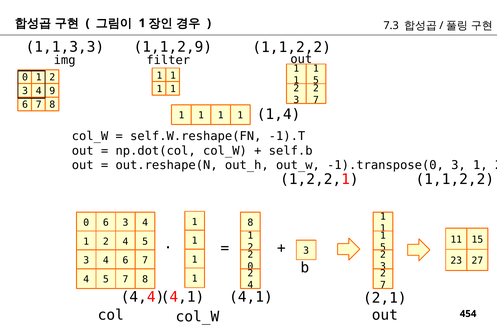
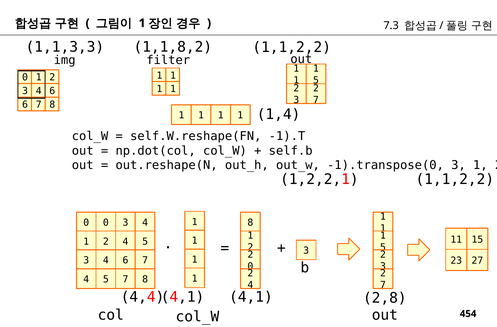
1,1,2,9: 1,1,2,9 -> 1,1,8,2 (173, 47)
9: 9 -> 6 (52, 91)
0 6: 6 -> 0 (106, 222)
2,1: 2,1 -> 2,8 (385, 297)
